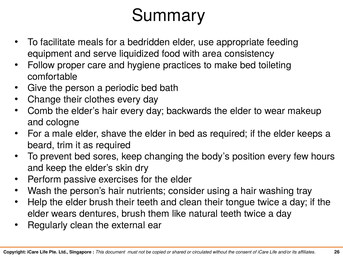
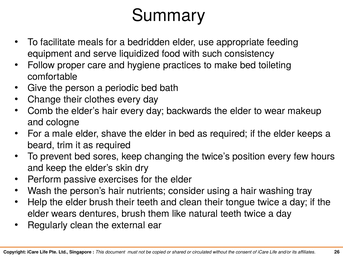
area: area -> such (212, 54)
body’s: body’s -> twice’s (216, 157)
